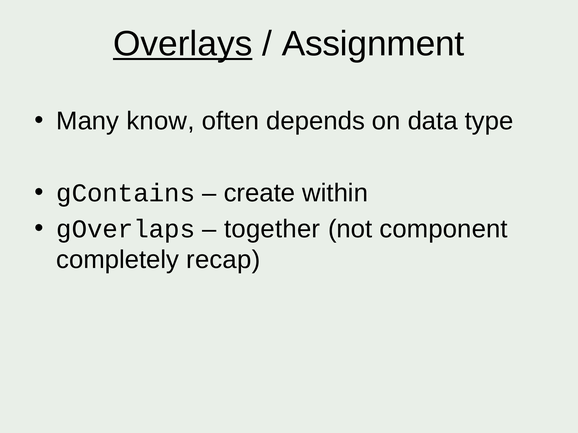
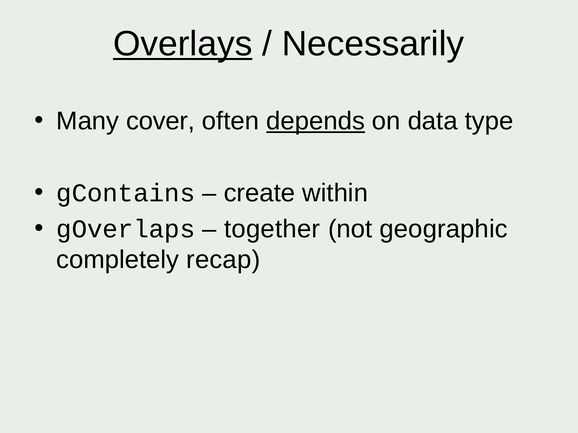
Assignment: Assignment -> Necessarily (373, 44)
know: know -> cover (161, 121)
depends underline: none -> present (316, 121)
component: component -> geographic (444, 229)
